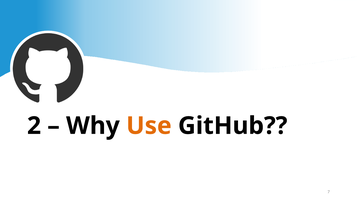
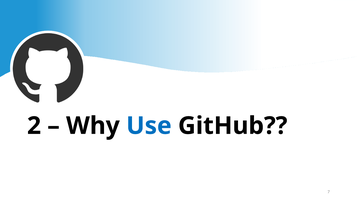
Use colour: orange -> blue (149, 126)
